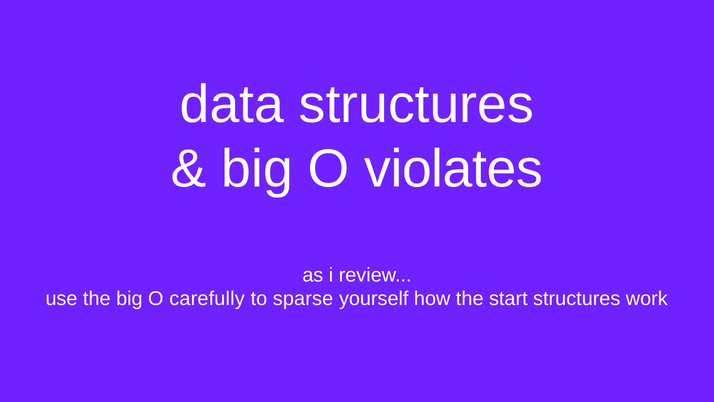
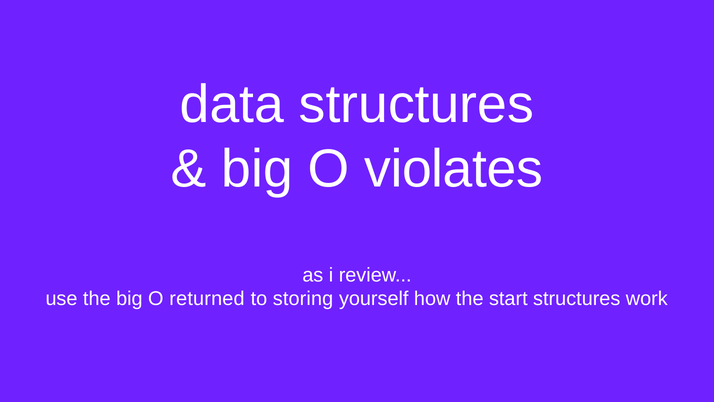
carefully: carefully -> returned (207, 299)
sparse: sparse -> storing (303, 299)
